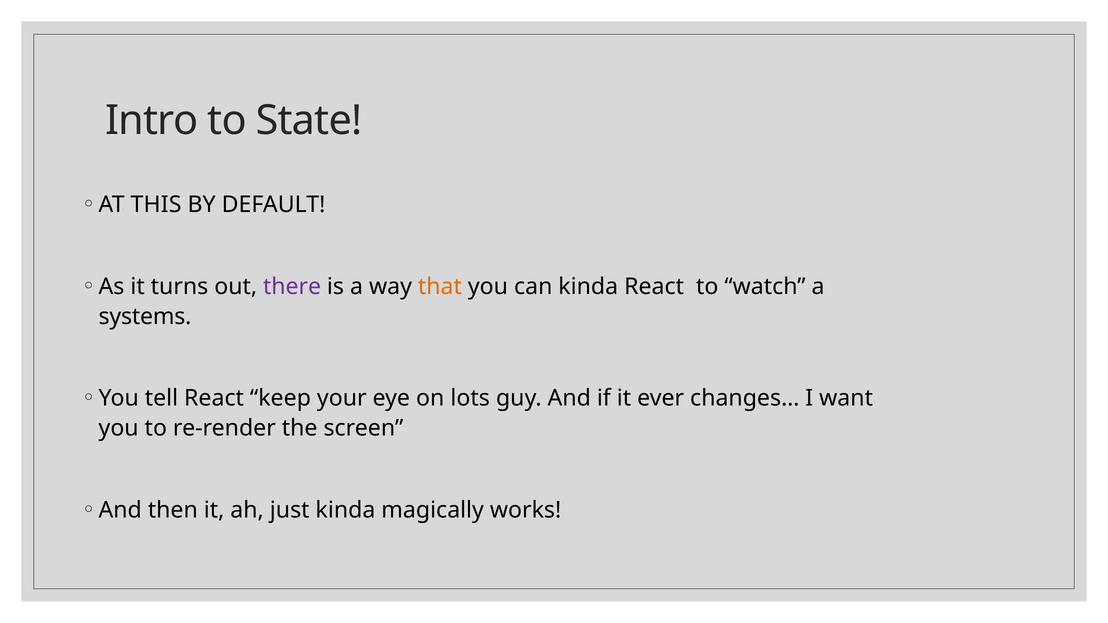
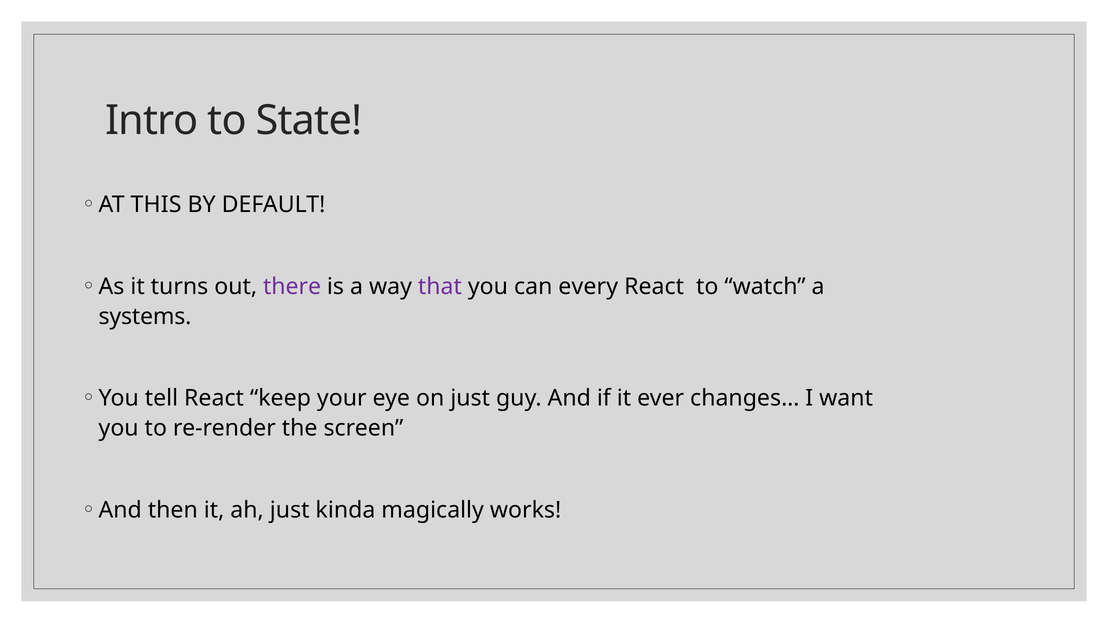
that colour: orange -> purple (440, 287)
can kinda: kinda -> every (588, 287)
on lots: lots -> just (470, 398)
